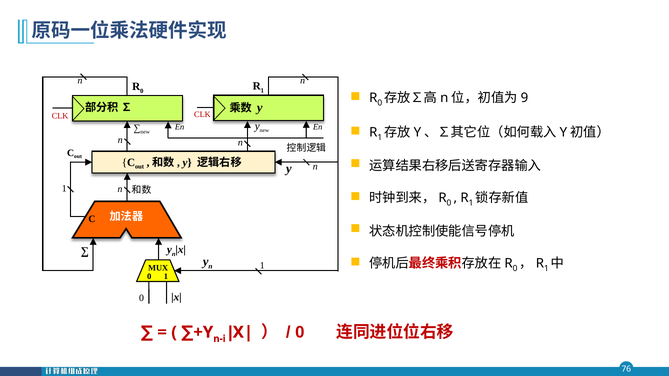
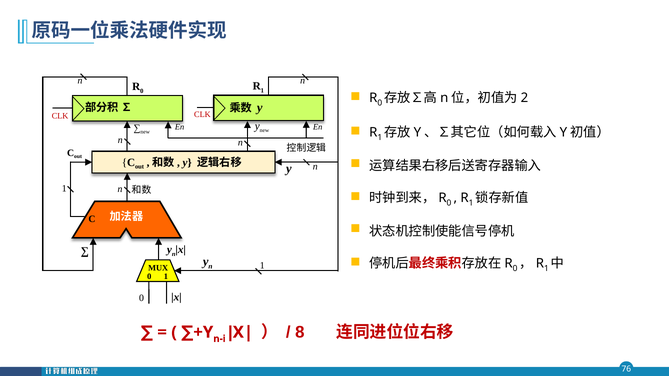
9: 9 -> 2 (524, 98)
0: 0 -> 8 (300, 332)
